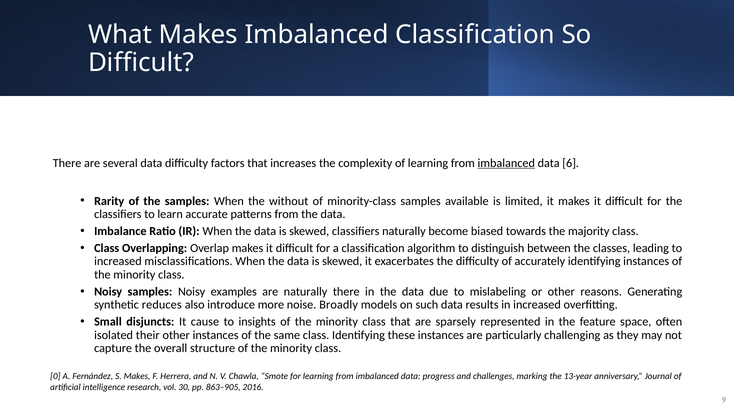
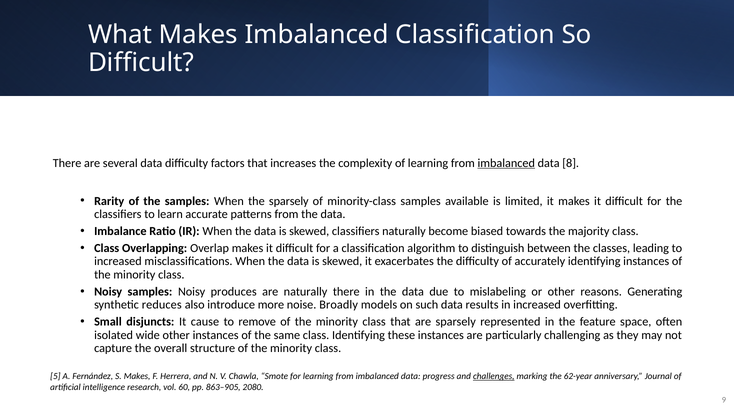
6: 6 -> 8 (571, 163)
the without: without -> sparsely (289, 201)
examples: examples -> produces (234, 292)
insights: insights -> remove (257, 322)
their: their -> wide (148, 335)
0: 0 -> 5 (55, 376)
challenges underline: none -> present (494, 376)
13-year: 13-year -> 62-year (578, 376)
30: 30 -> 60 (184, 387)
2016: 2016 -> 2080 (253, 387)
